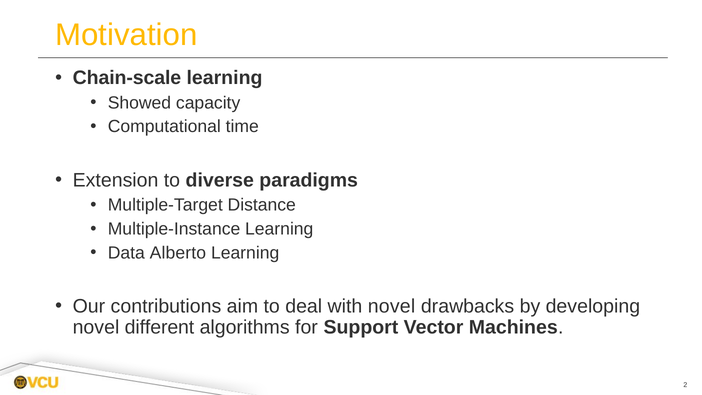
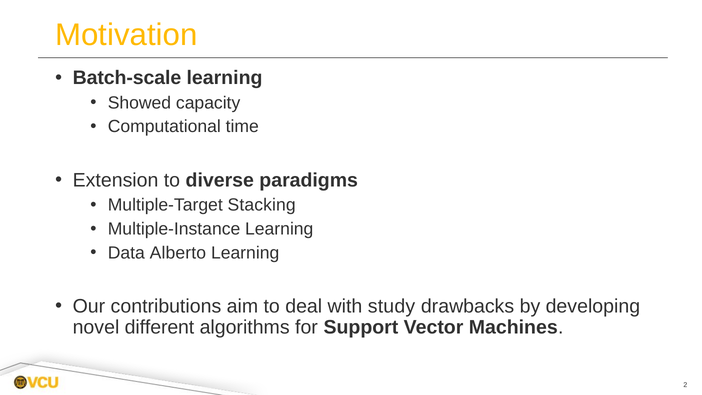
Chain-scale: Chain-scale -> Batch-scale (127, 78)
Distance: Distance -> Stacking (262, 205)
with novel: novel -> study (392, 306)
